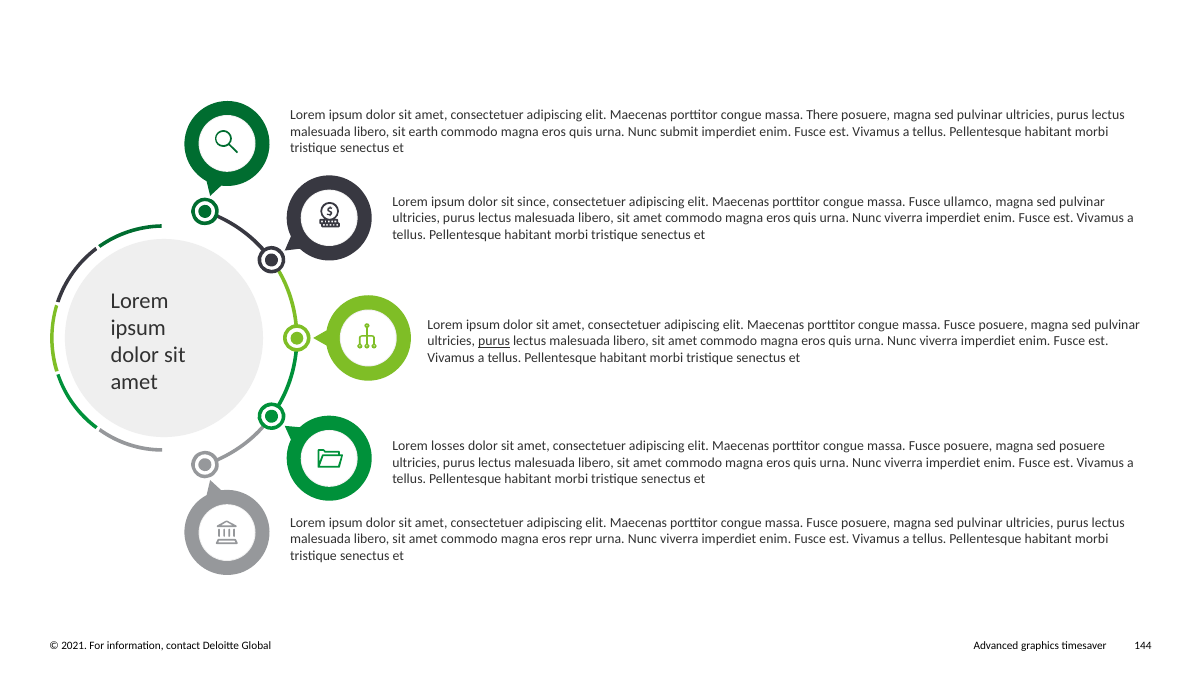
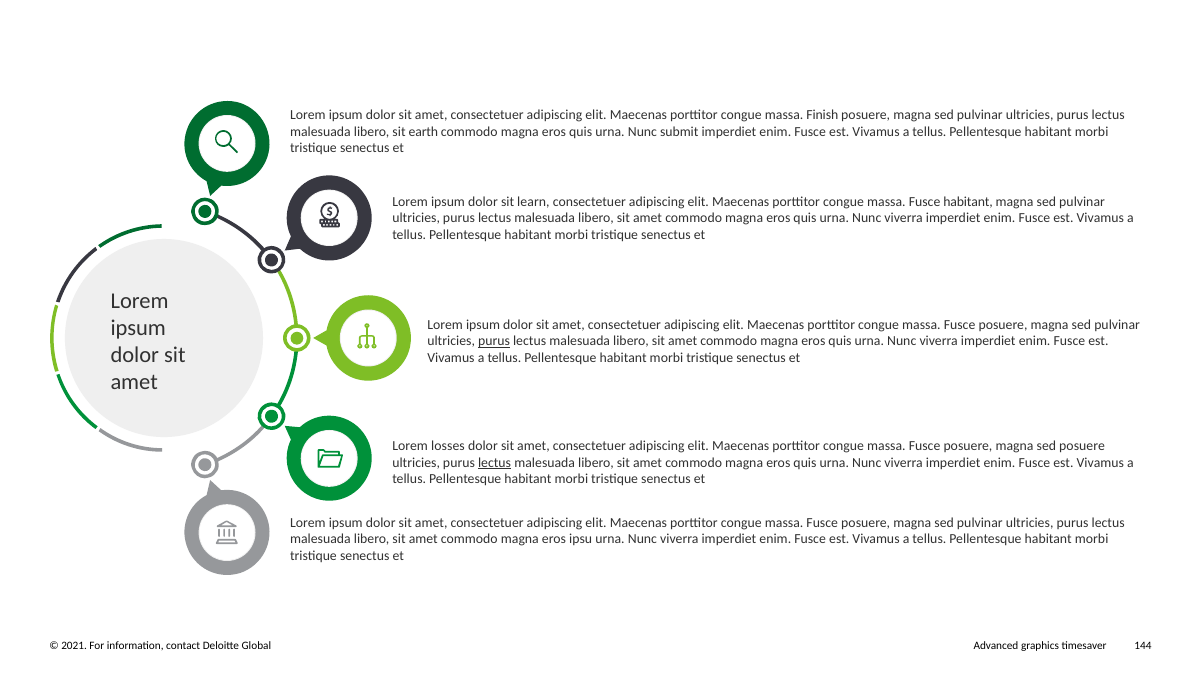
There: There -> Finish (822, 115)
since: since -> learn (533, 201)
Fusce ullamco: ullamco -> habitant (968, 201)
lectus underline: none -> present (495, 462)
repr: repr -> ipsu (581, 539)
